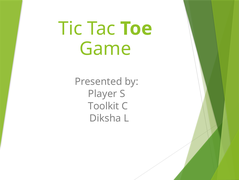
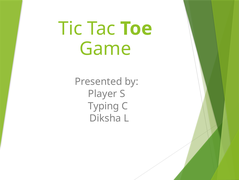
Toolkit: Toolkit -> Typing (103, 106)
